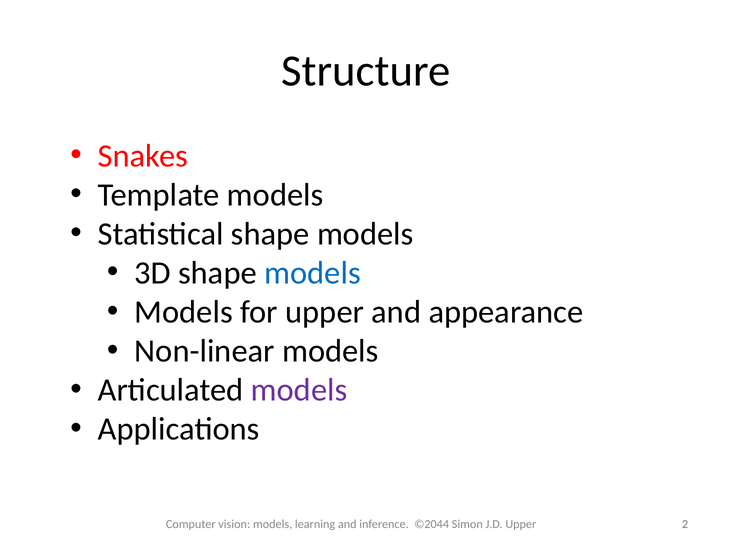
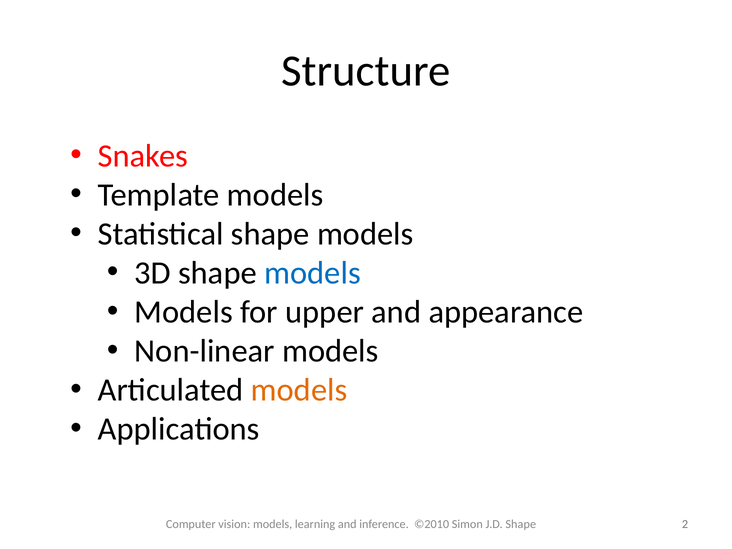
models colour: purple -> orange (299, 390)
©2044: ©2044 -> ©2010 (432, 524)
J.D Upper: Upper -> Shape (521, 524)
